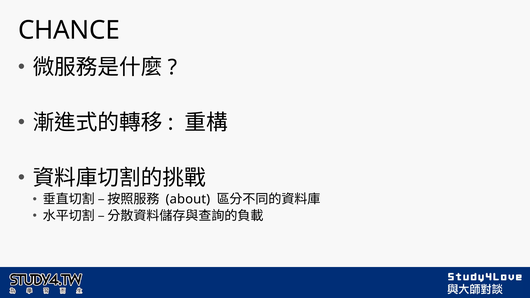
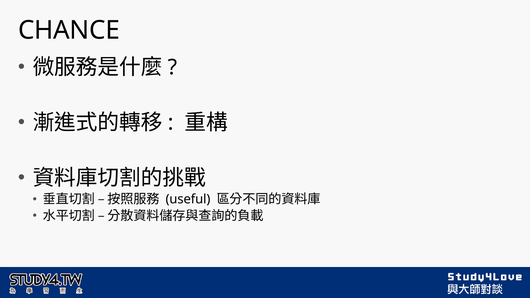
about: about -> useful (188, 199)
